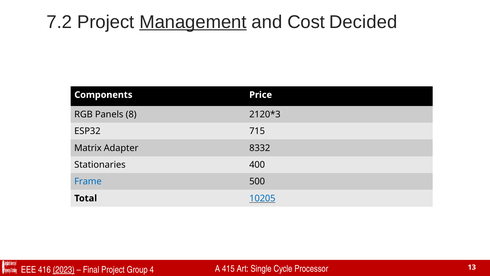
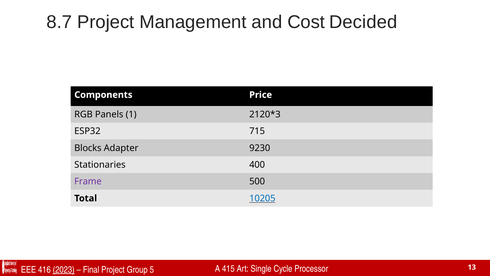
7.2: 7.2 -> 8.7 (59, 22)
Management underline: present -> none (193, 22)
8: 8 -> 1 (131, 114)
Matrix: Matrix -> Blocks (88, 148)
8332: 8332 -> 9230 (260, 148)
Frame colour: blue -> purple (88, 181)
4: 4 -> 5 (152, 269)
